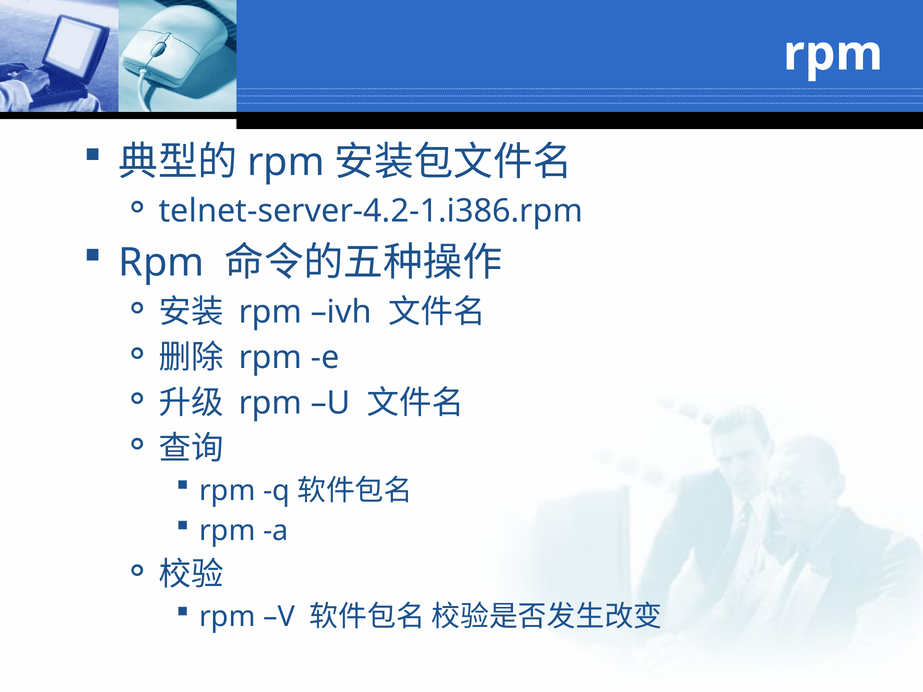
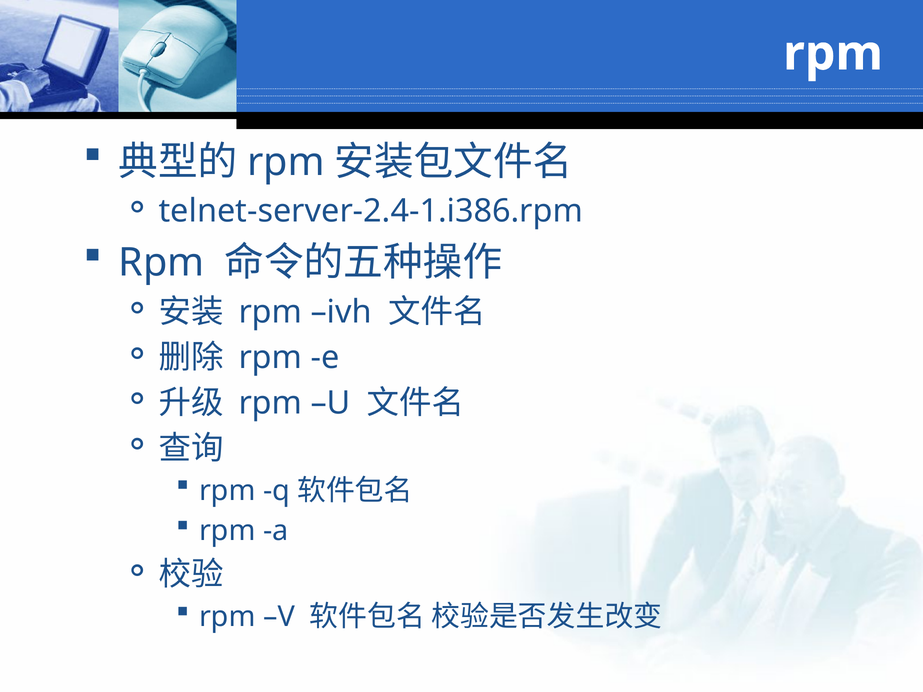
telnet-server-4.2-1.i386.rpm: telnet-server-4.2-1.i386.rpm -> telnet-server-2.4-1.i386.rpm (371, 211)
